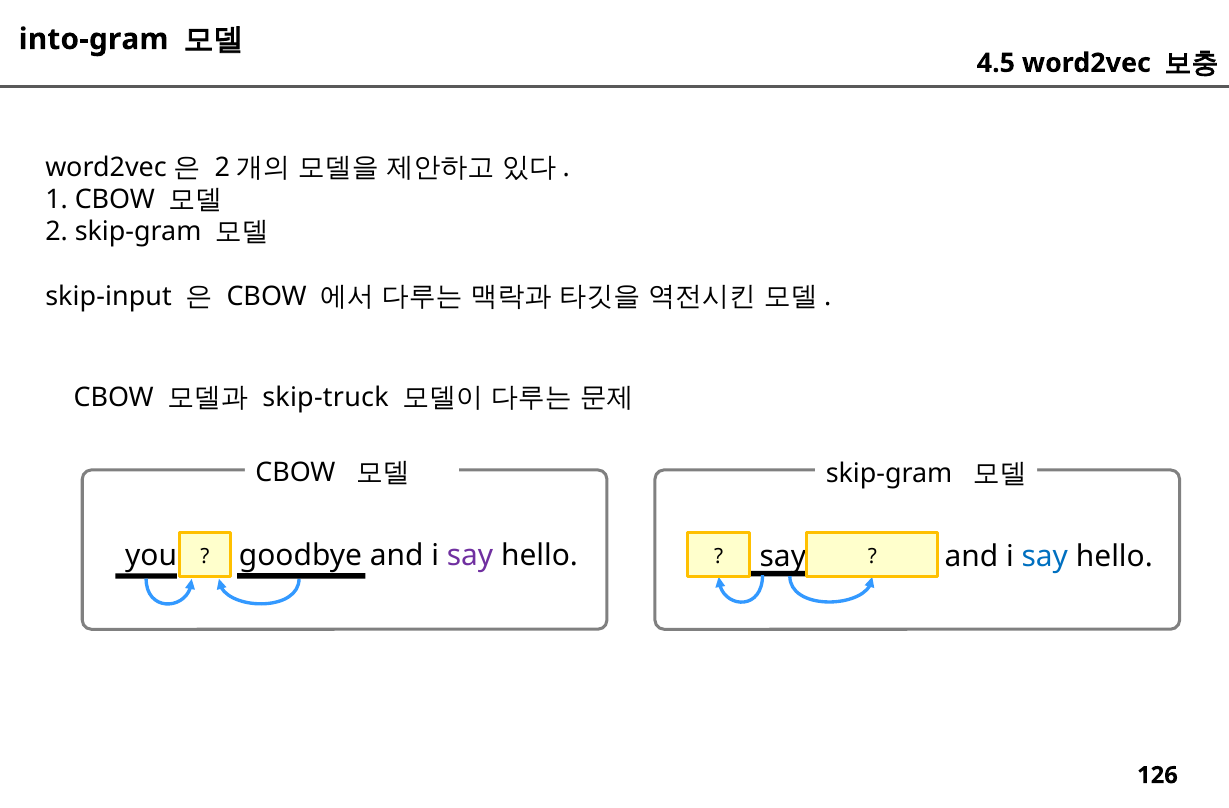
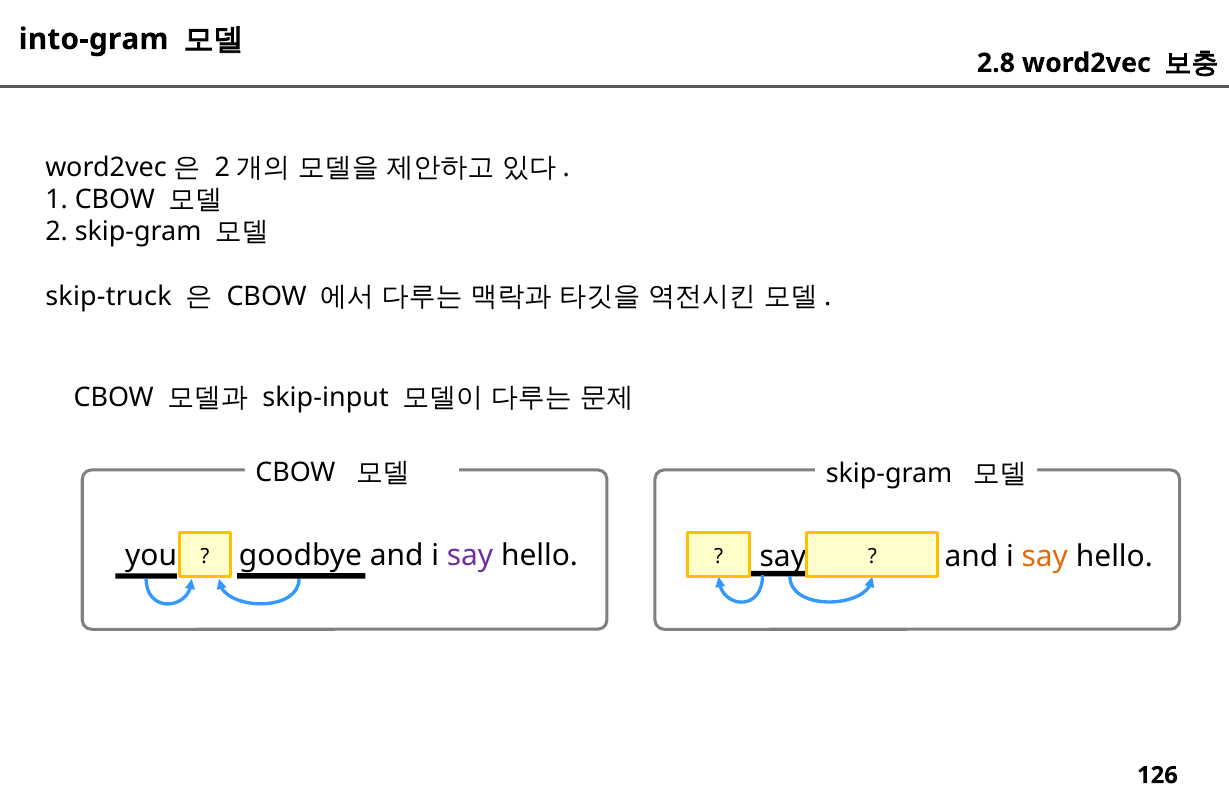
4.5: 4.5 -> 2.8 (996, 63)
skip-input: skip-input -> skip-truck (108, 296)
skip-truck: skip-truck -> skip-input (326, 397)
say colour: blue -> orange (1045, 556)
